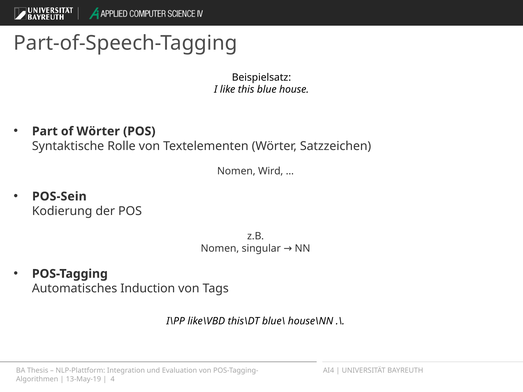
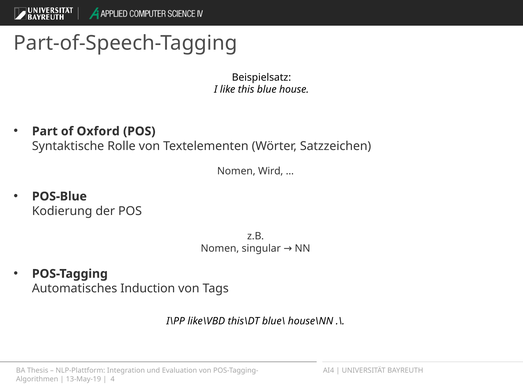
of Wörter: Wörter -> Oxford (98, 131)
POS-Sein: POS-Sein -> POS-Blue (59, 197)
